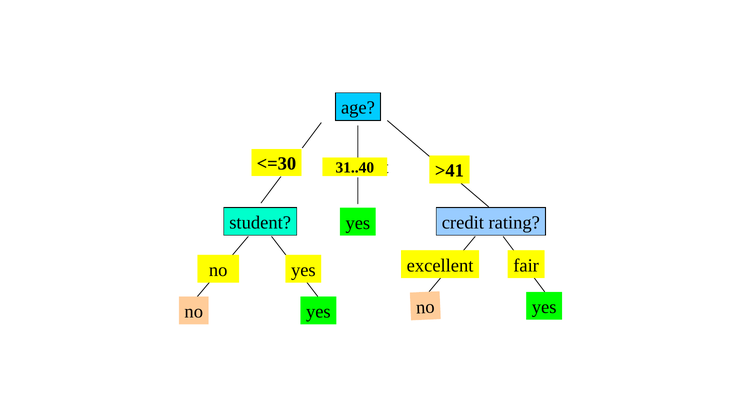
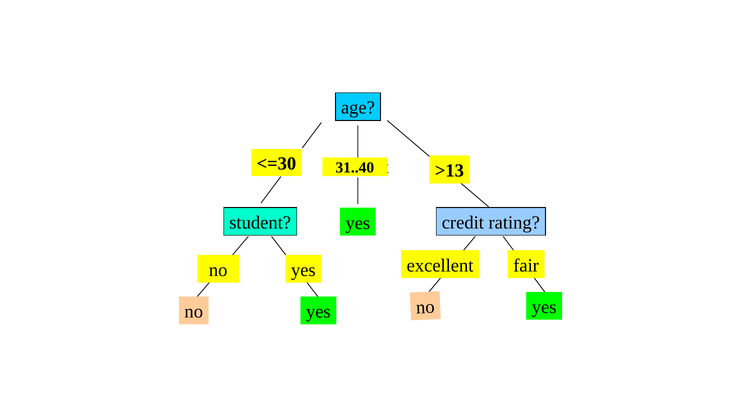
>41: >41 -> >13 (449, 171)
